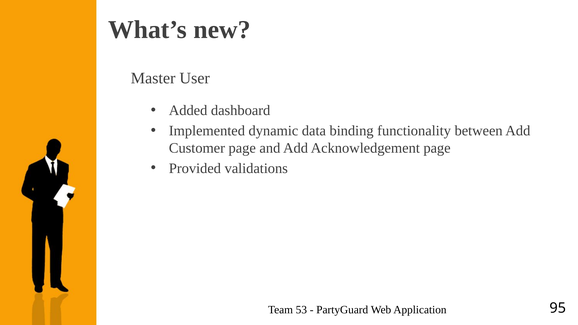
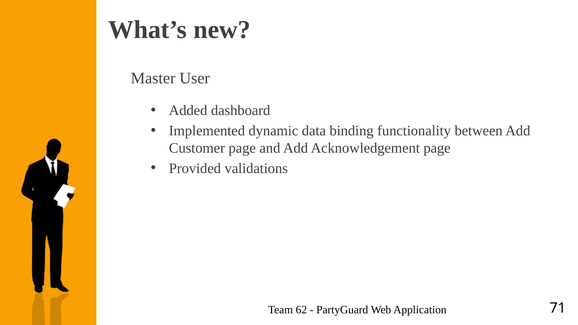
53: 53 -> 62 (301, 310)
95: 95 -> 71 (558, 308)
